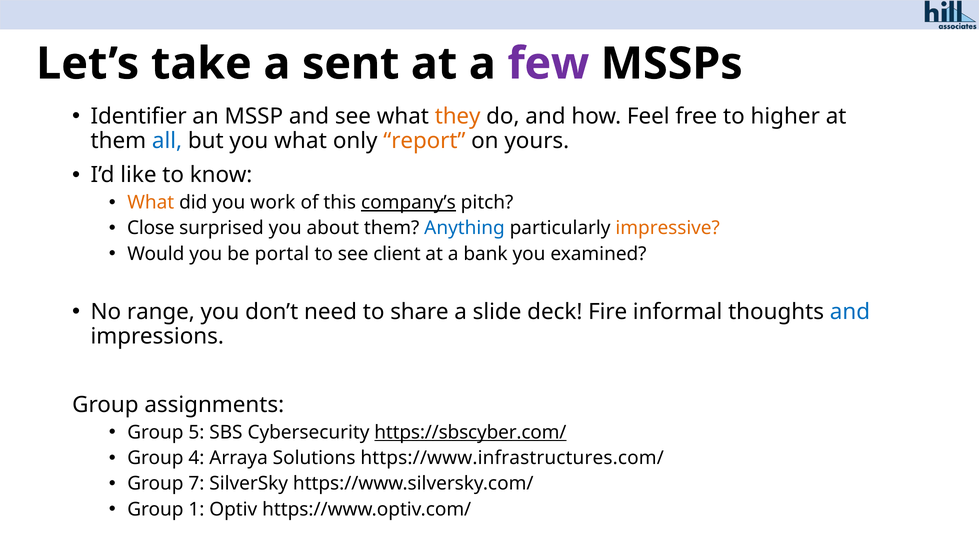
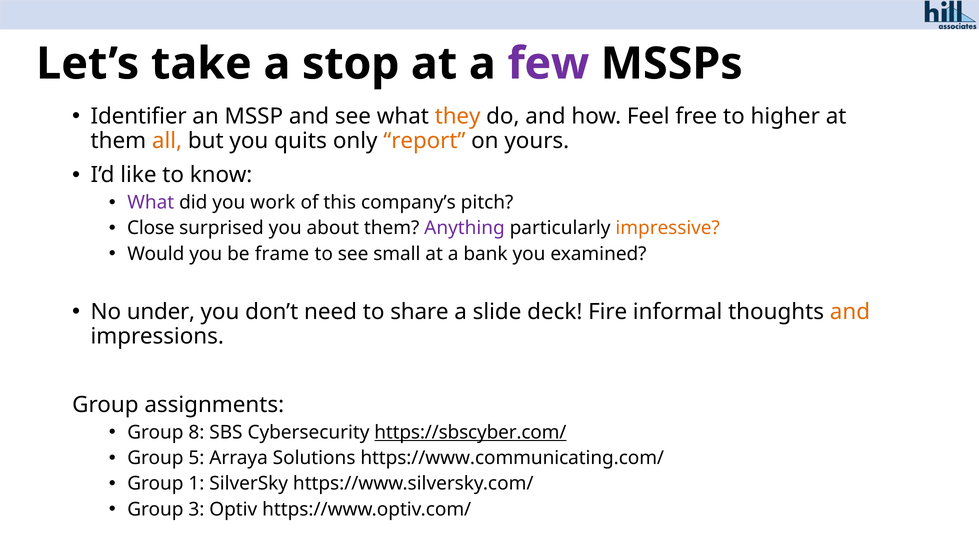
sent: sent -> stop (351, 64)
all colour: blue -> orange (167, 141)
you what: what -> quits (301, 141)
What colour: orange -> purple (151, 203)
company’s underline: present -> none (408, 203)
Anything colour: blue -> purple (465, 228)
portal: portal -> frame (282, 254)
client: client -> small (397, 254)
range: range -> under (161, 312)
and colour: blue -> orange (850, 312)
5: 5 -> 8 (196, 433)
4: 4 -> 5 (196, 459)
https://www.infrastructures.com/: https://www.infrastructures.com/ -> https://www.communicating.com/ (512, 459)
7: 7 -> 1 (196, 484)
1: 1 -> 3 (196, 510)
